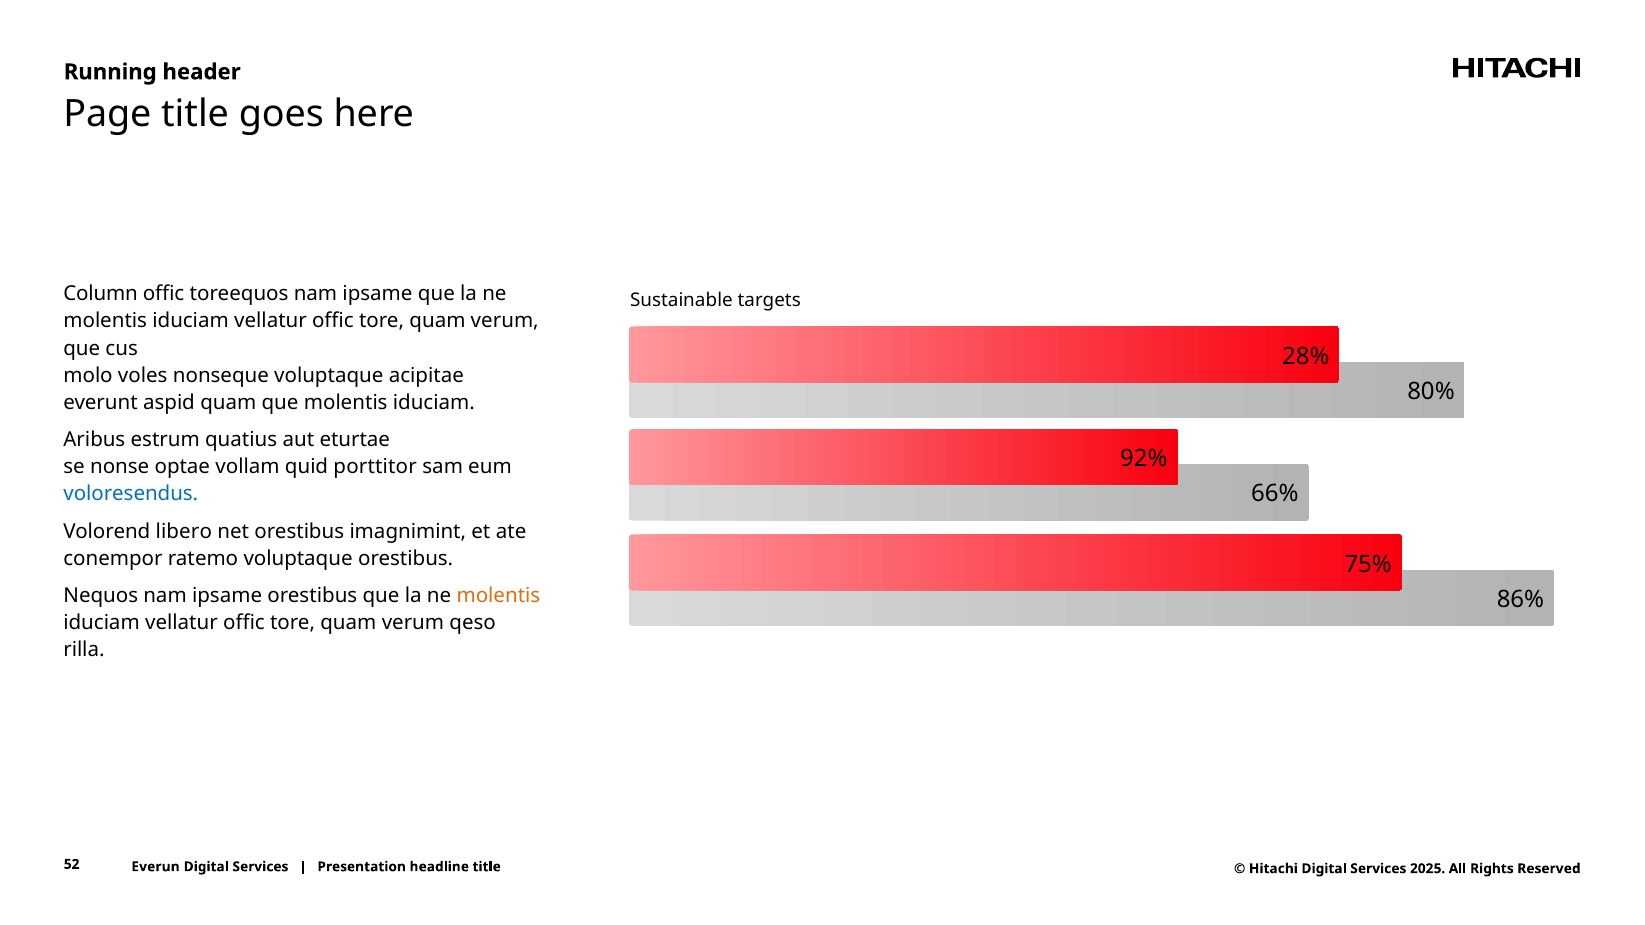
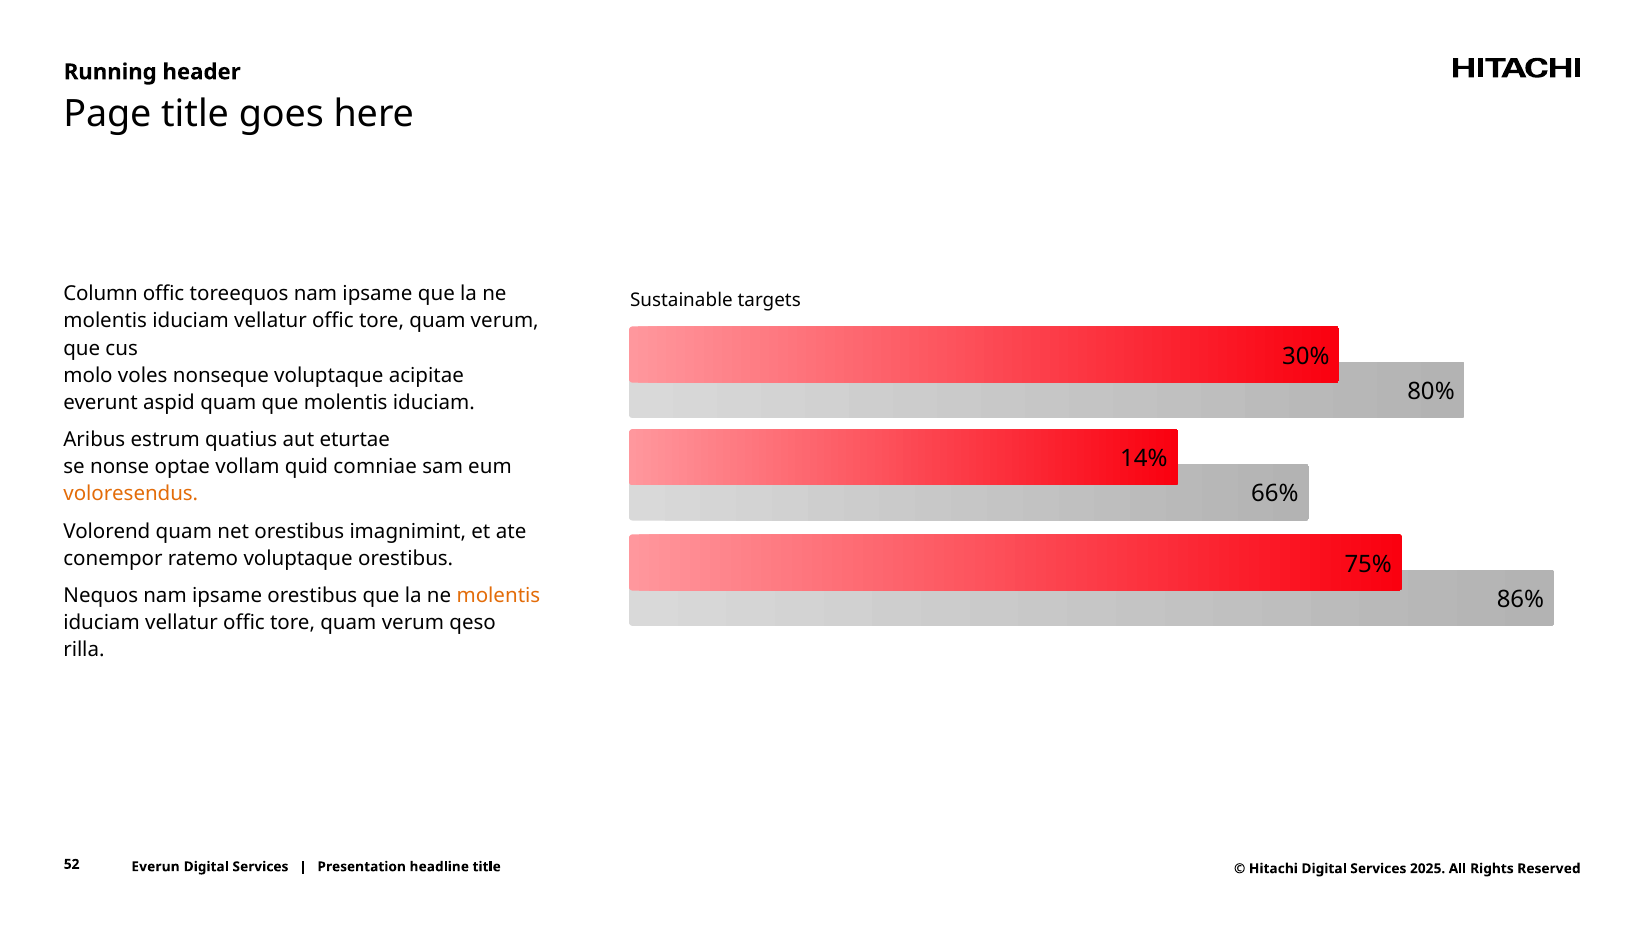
28%: 28% -> 30% (1306, 356)
92%: 92% -> 14% (1144, 459)
porttitor: porttitor -> comniae (375, 467)
voloresendus colour: blue -> orange (131, 494)
Volorend libero: libero -> quam (184, 532)
